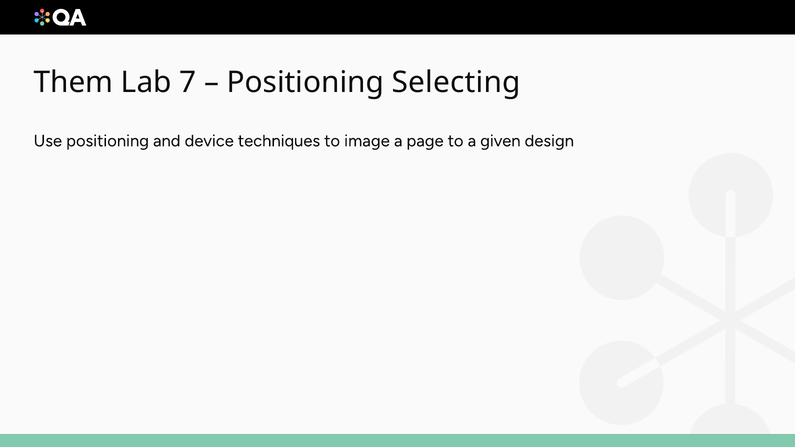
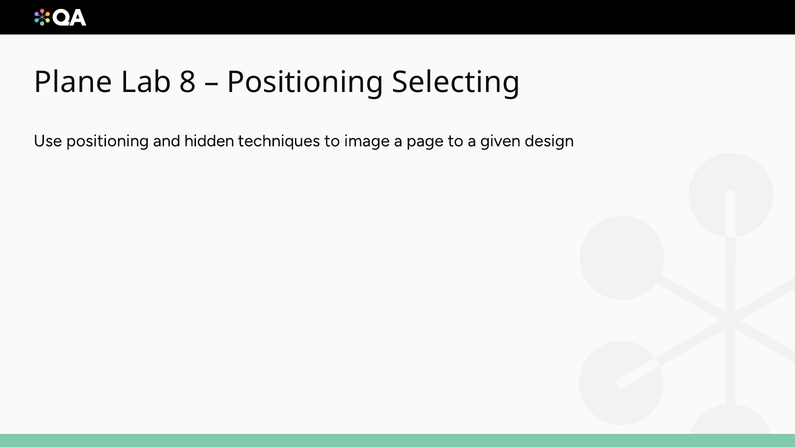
Them: Them -> Plane (73, 82)
7: 7 -> 8 (188, 82)
device: device -> hidden (209, 141)
